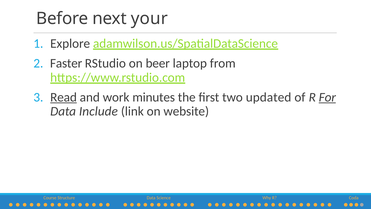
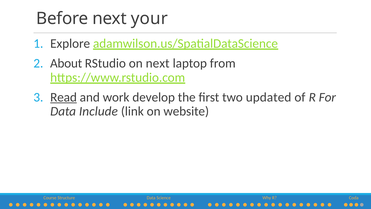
Faster: Faster -> About (66, 63)
on beer: beer -> next (158, 63)
minutes: minutes -> develop (154, 97)
For underline: present -> none (327, 97)
